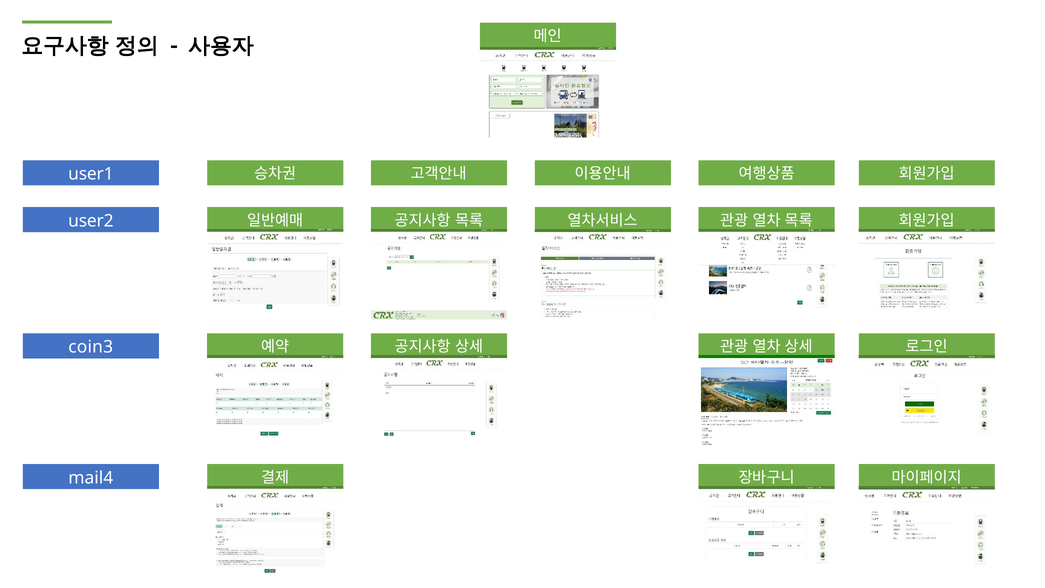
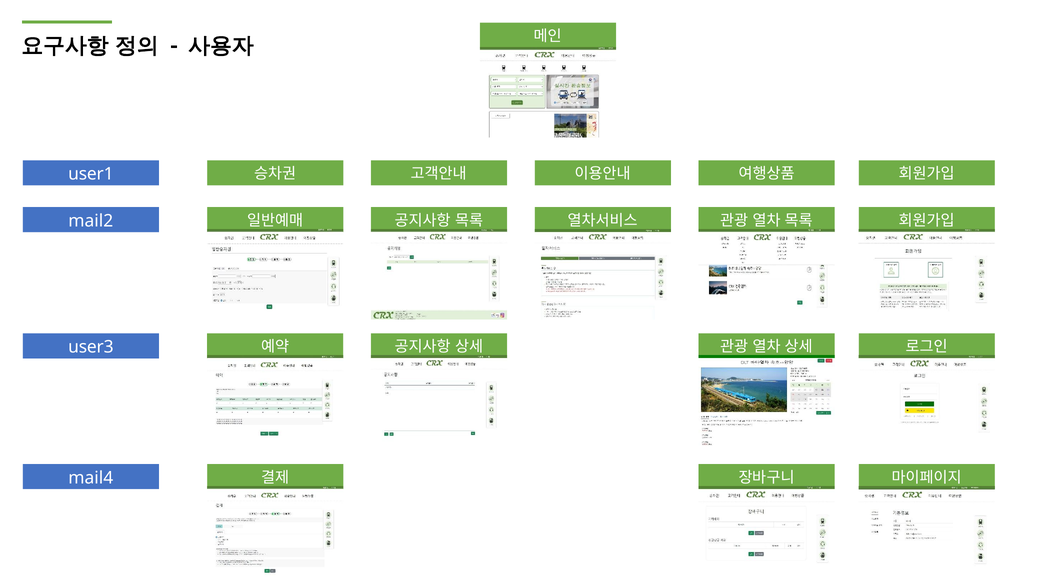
user2: user2 -> mail2 (91, 221)
coin3: coin3 -> user3 (91, 347)
